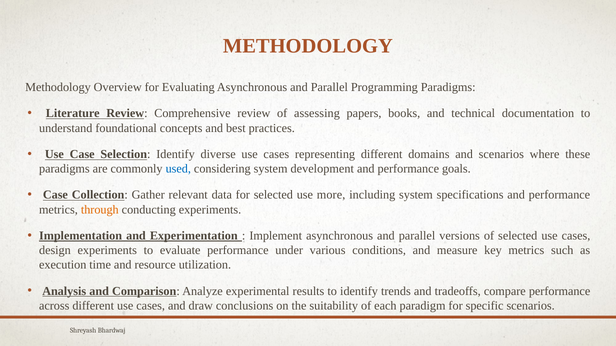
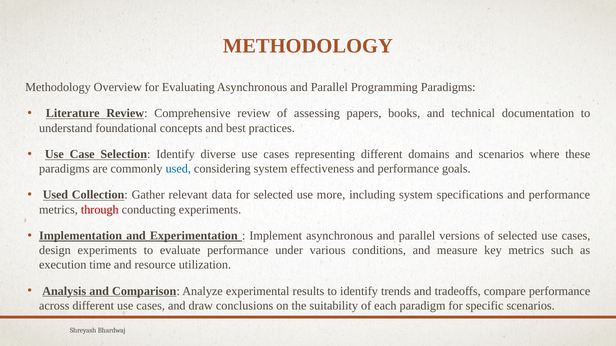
development: development -> effectiveness (322, 169)
Case: Case -> Used (55, 195)
through colour: orange -> red (100, 210)
